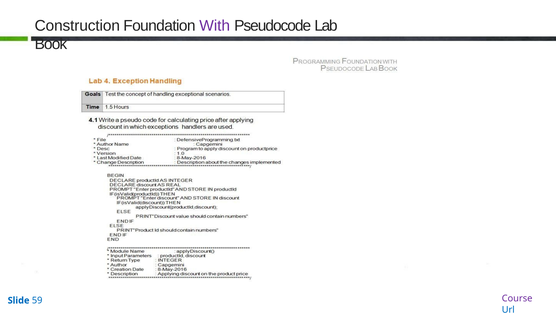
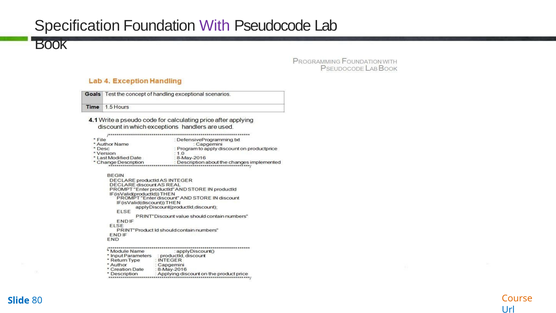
Construction: Construction -> Specification (77, 26)
Course colour: purple -> orange (517, 299)
59: 59 -> 80 (37, 301)
